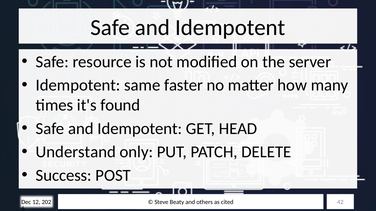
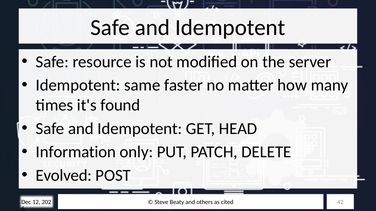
Understand: Understand -> Information (76, 152)
Success: Success -> Evolved (64, 176)
